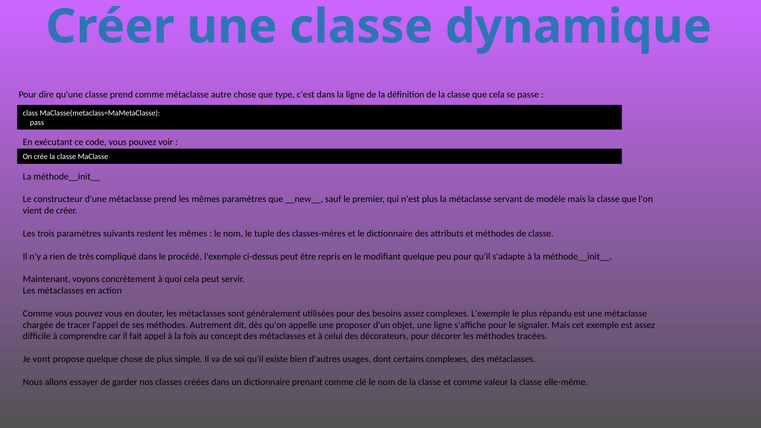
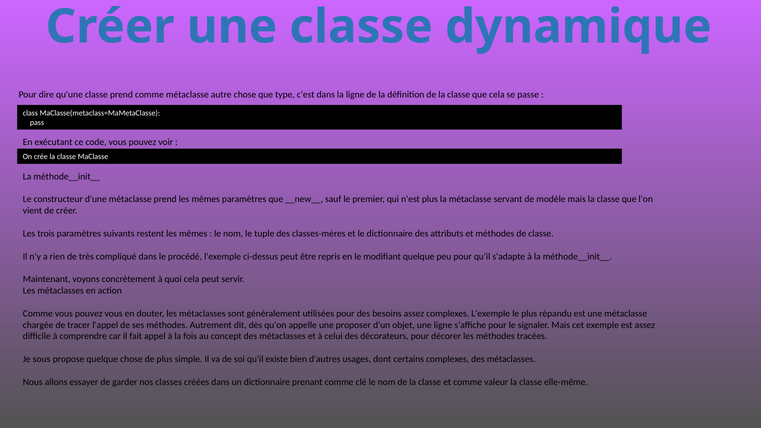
vont: vont -> sous (42, 359)
